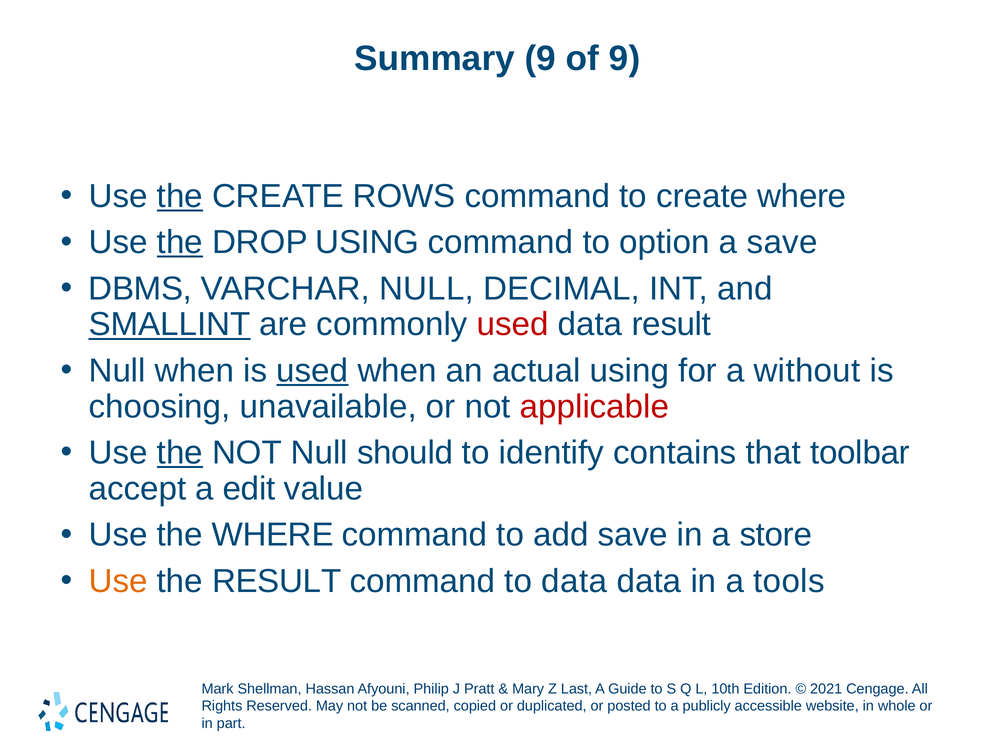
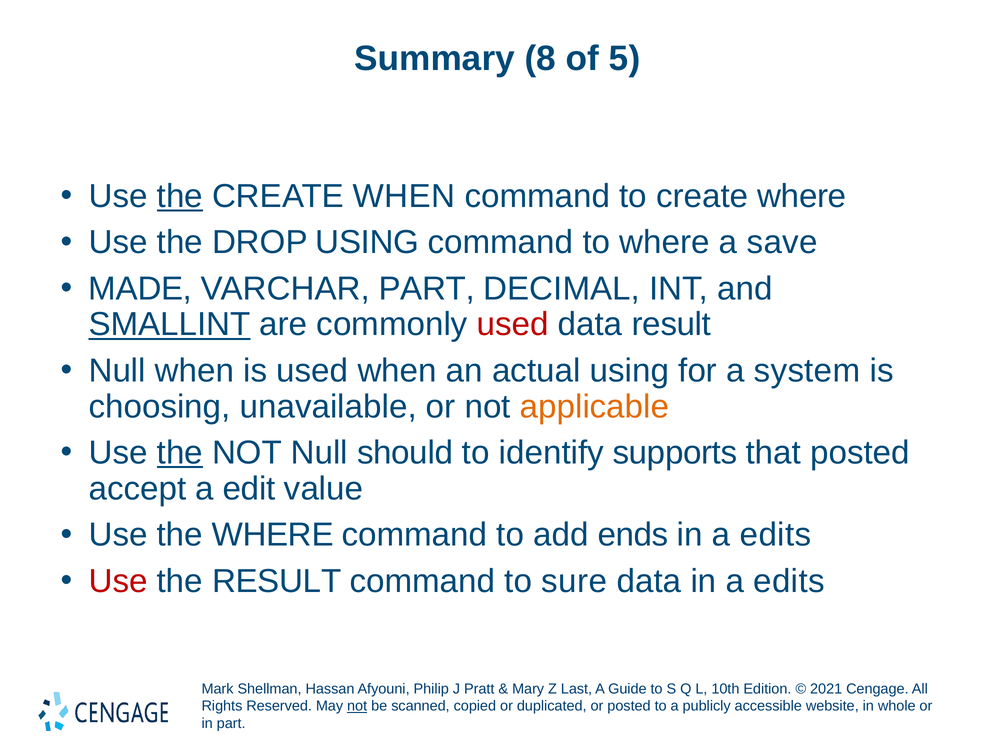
Summary 9: 9 -> 8 (540, 59)
of 9: 9 -> 5 (625, 59)
CREATE ROWS: ROWS -> WHEN (404, 196)
the underline: present -> none (180, 242)
to option: option -> where (664, 242)
DBMS: DBMS -> MADE (140, 288)
VARCHAR NULL: NULL -> PART (427, 288)
used underline: present -> none (312, 370)
without: without -> system (807, 370)
applicable colour: red -> orange (595, 406)
contains: contains -> supports (675, 452)
that toolbar: toolbar -> posted (860, 452)
add save: save -> ends (633, 534)
store: store -> edits (775, 534)
Use colour: orange -> red (118, 581)
to data: data -> sure (574, 581)
data in a tools: tools -> edits (789, 581)
not underline: none -> present (357, 705)
